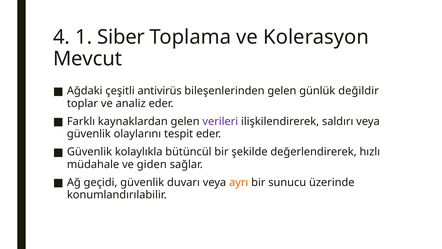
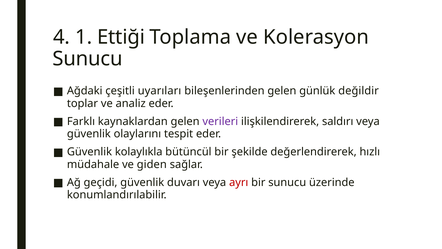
Siber: Siber -> Ettiği (121, 37)
Mevcut: Mevcut -> Sunucu (88, 59)
antivirüs: antivirüs -> uyarıları (159, 91)
ayrı colour: orange -> red (239, 182)
